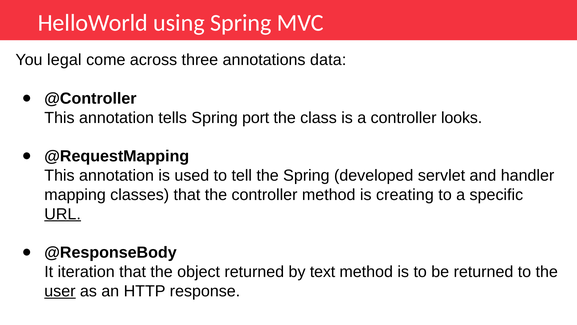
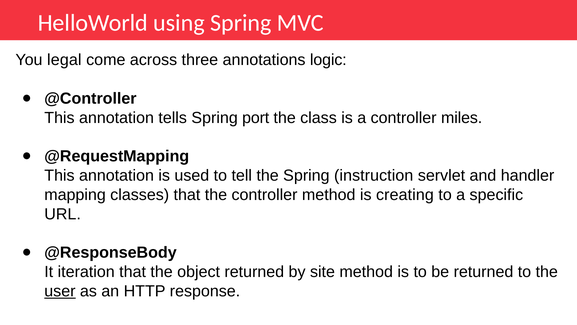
data: data -> logic (328, 60)
looks: looks -> miles (462, 118)
developed: developed -> instruction (374, 175)
URL underline: present -> none (63, 214)
text: text -> site (322, 272)
